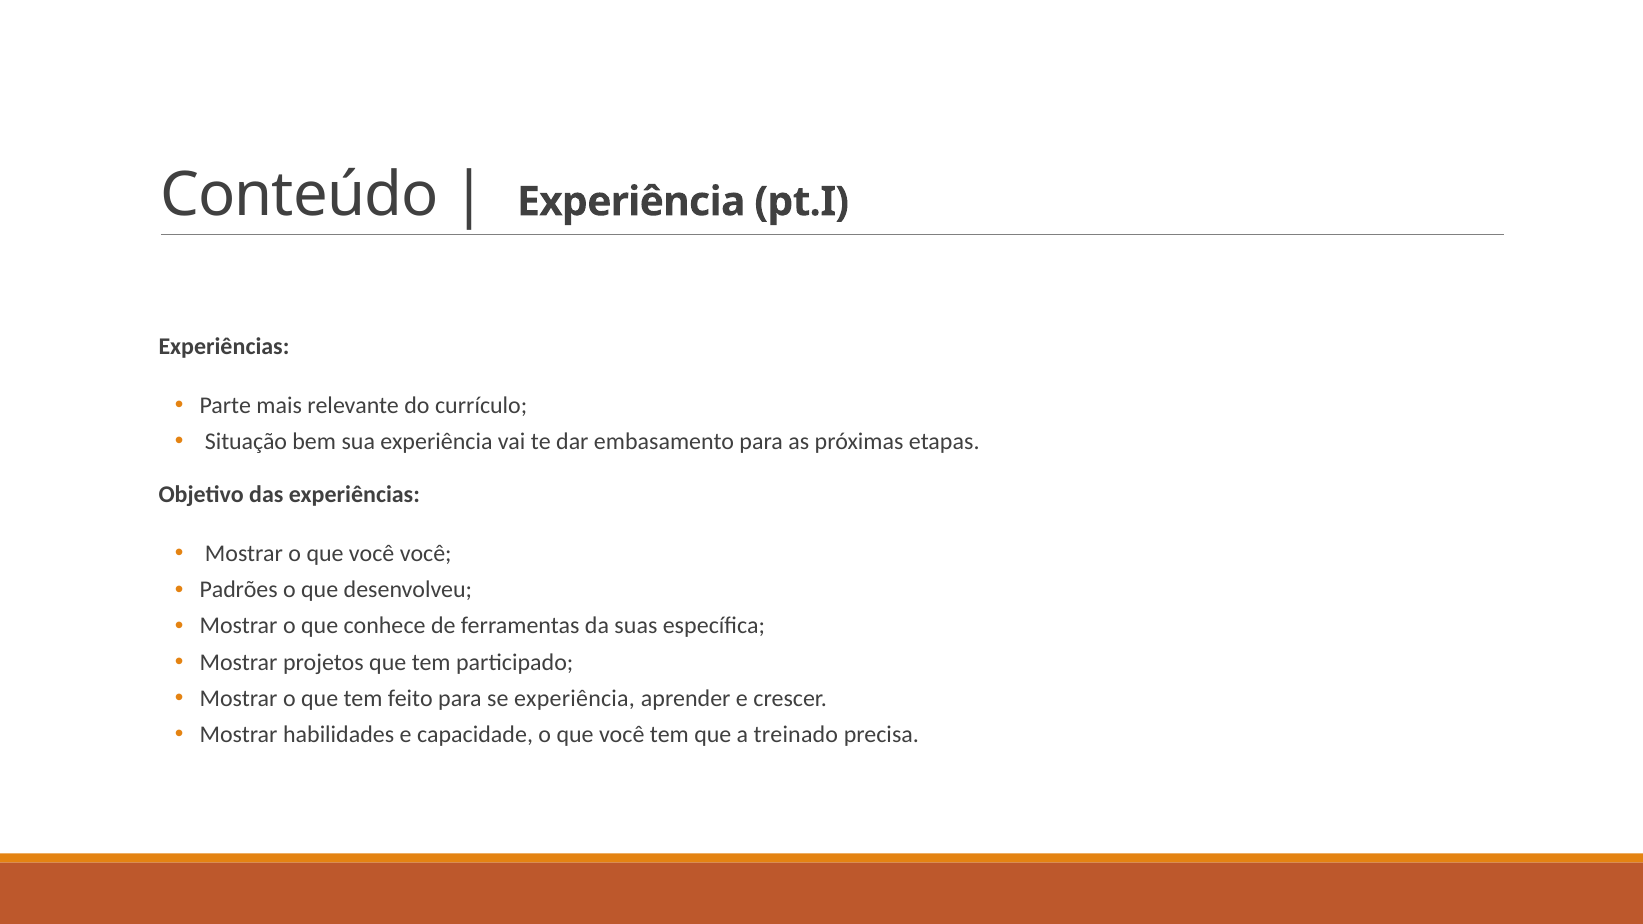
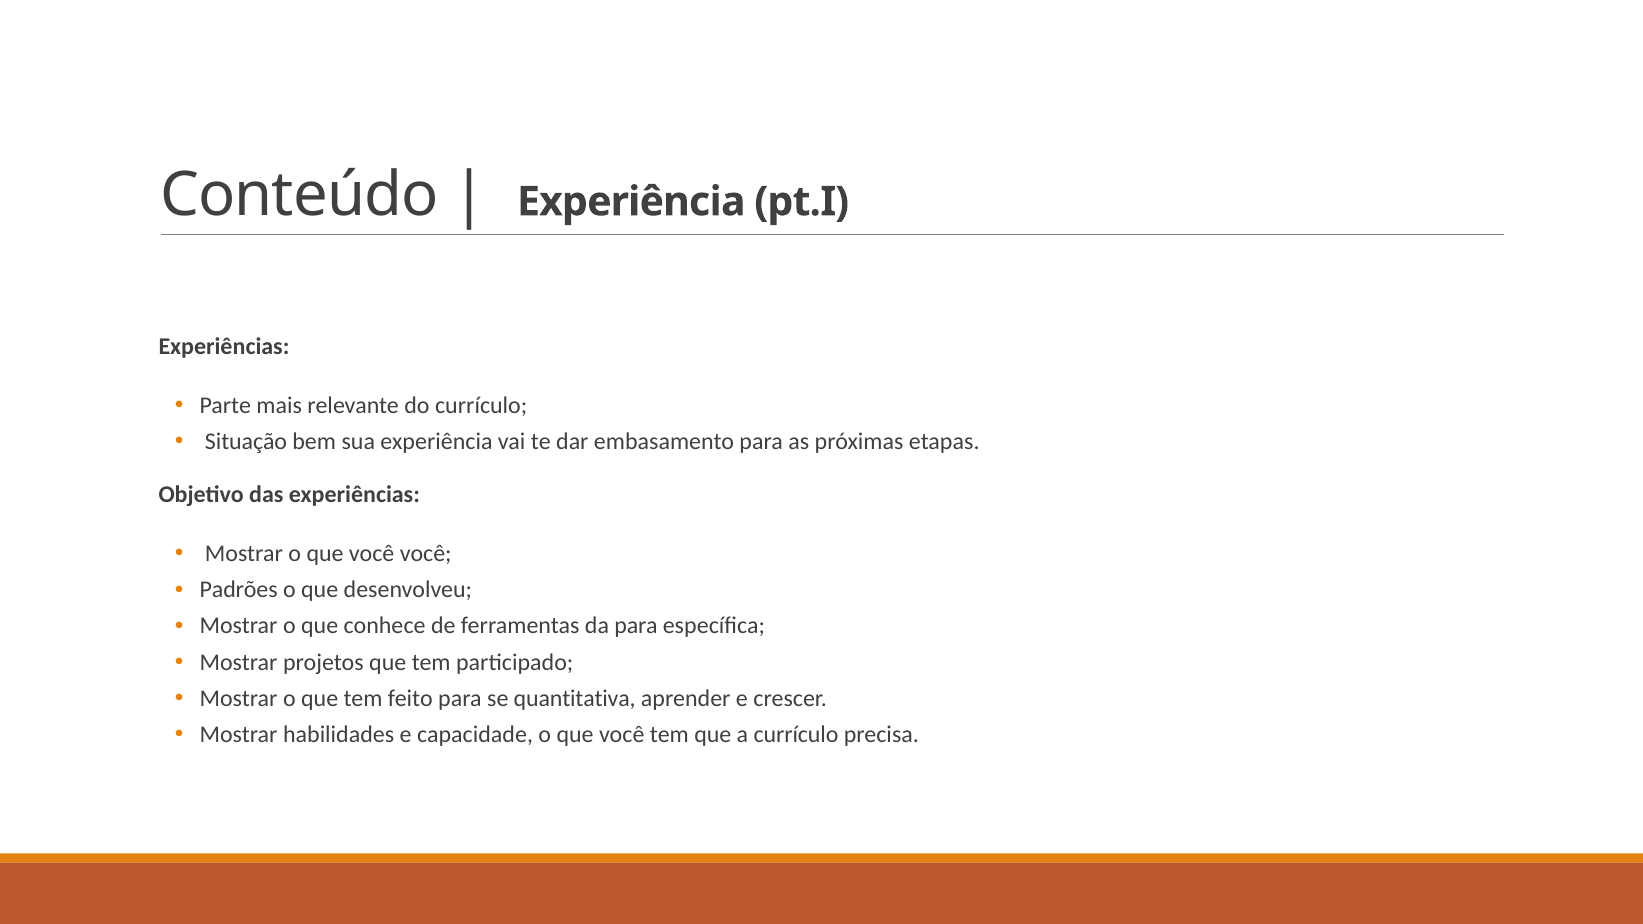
da suas: suas -> para (636, 626)
se experiência: experiência -> quantitativa (575, 699)
a treinado: treinado -> currículo (796, 735)
